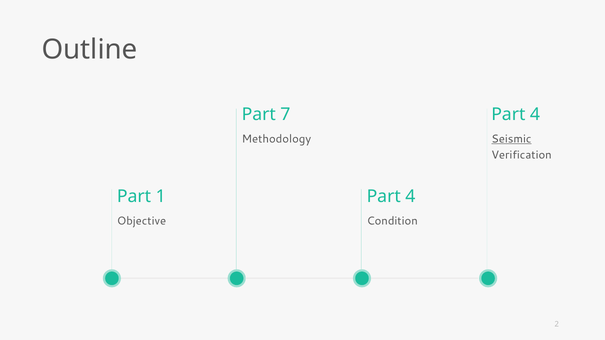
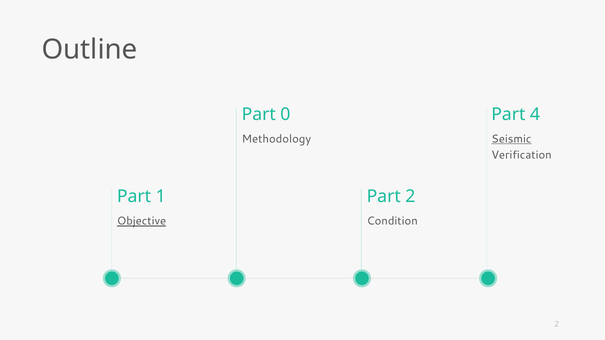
7: 7 -> 0 (285, 115)
4: 4 -> 2 (410, 197)
Objective underline: none -> present (142, 221)
